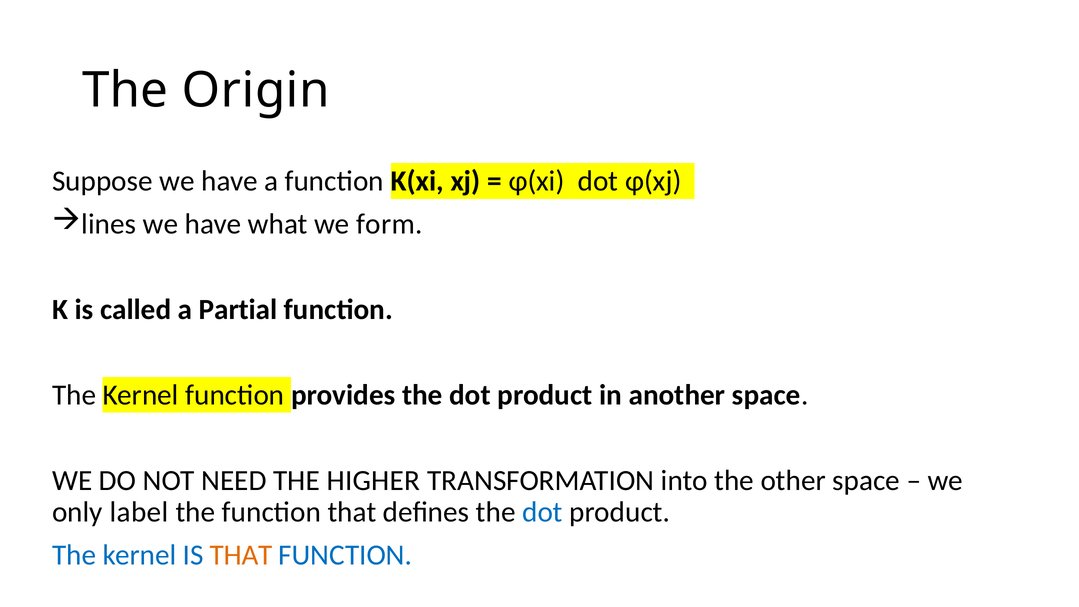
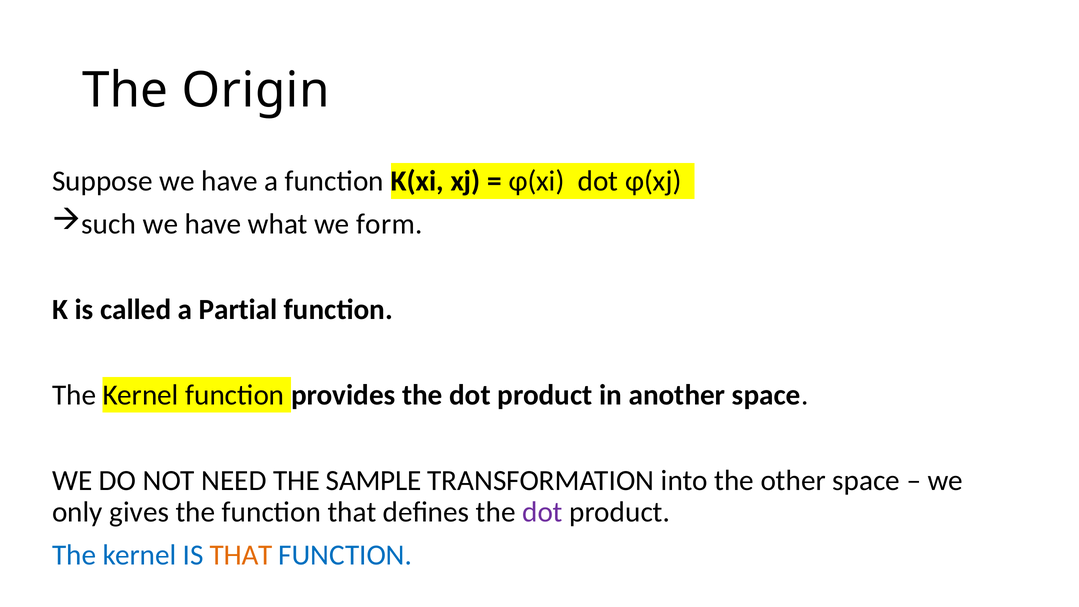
lines: lines -> such (109, 224)
HIGHER: HIGHER -> SAMPLE (374, 481)
label: label -> gives (139, 512)
dot colour: blue -> purple (542, 512)
